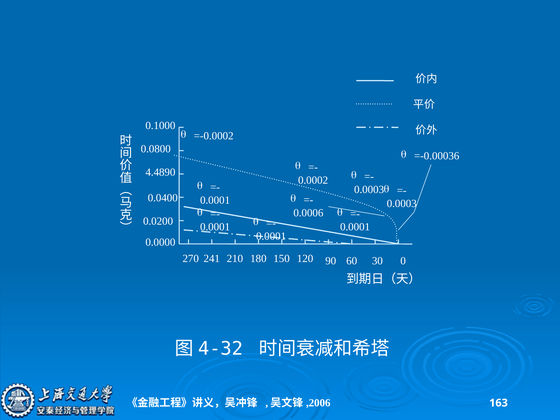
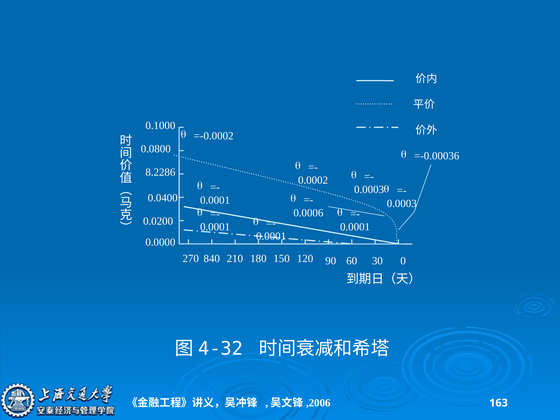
4.4890: 4.4890 -> 8.2286 (160, 172)
241: 241 -> 840 (212, 259)
